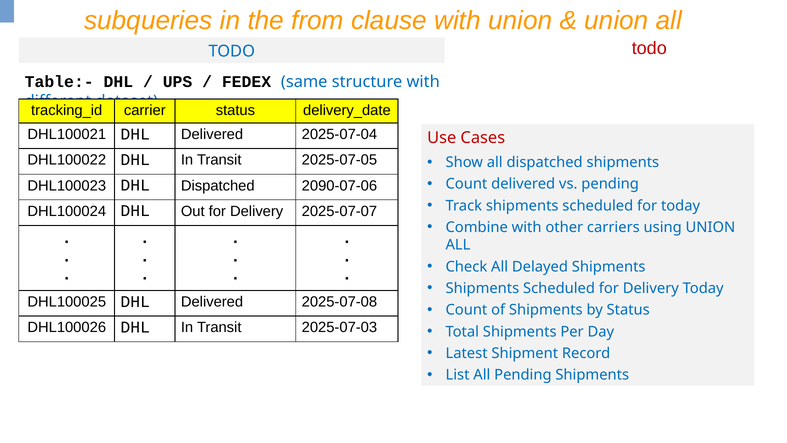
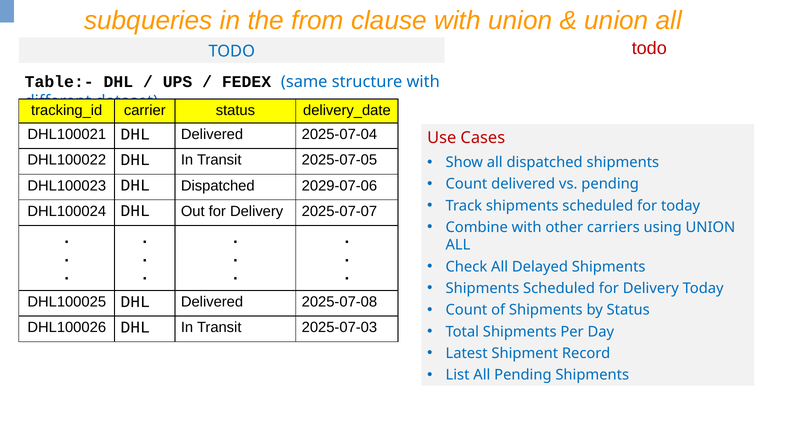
2090-07-06: 2090-07-06 -> 2029-07-06 (339, 186)
